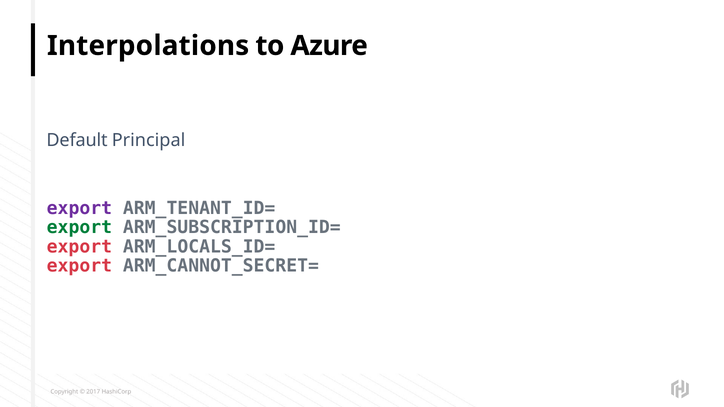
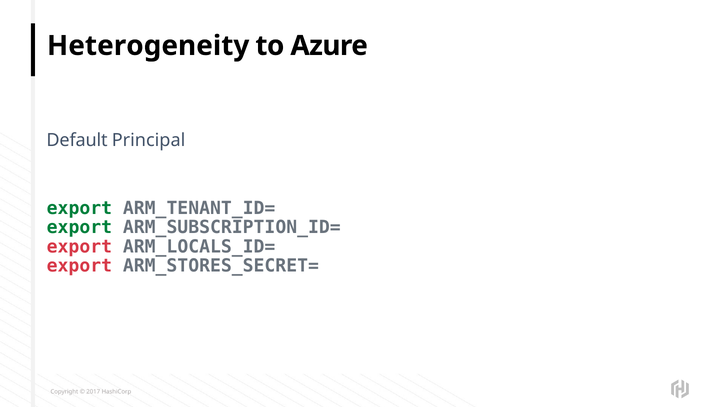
Interpolations: Interpolations -> Heterogeneity (148, 46)
export colour: purple -> green (79, 208)
ARM_CANNOT_SECRET=: ARM_CANNOT_SECRET= -> ARM_STORES_SECRET= (221, 266)
